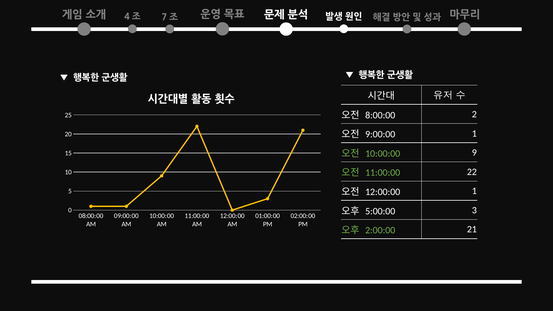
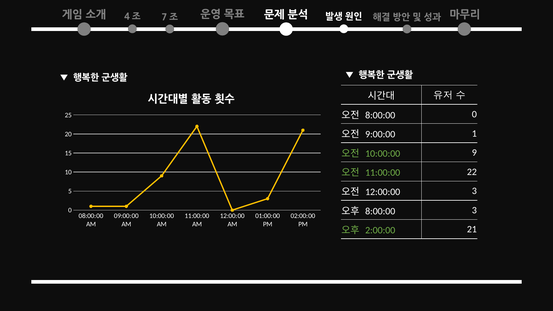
8:00:00 2: 2 -> 0 (474, 114)
12:00:00 1: 1 -> 3 (474, 191)
5:00:00: 5:00:00 -> 8:00:00 (380, 211)
